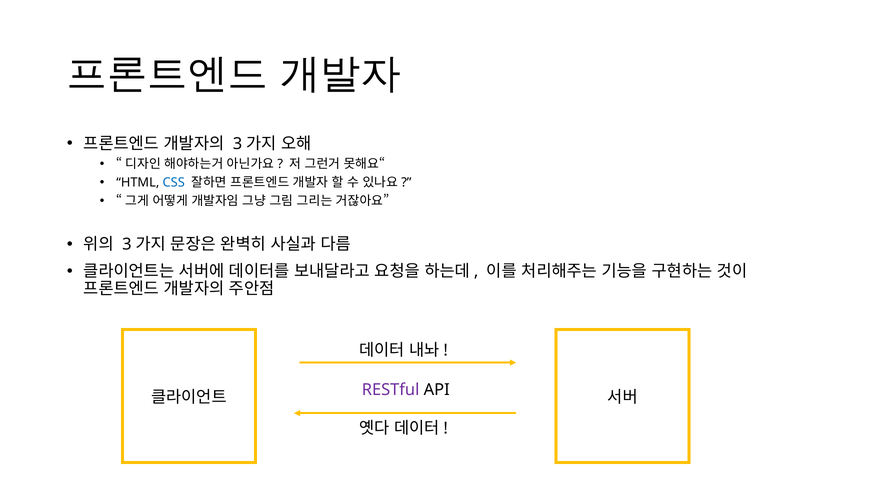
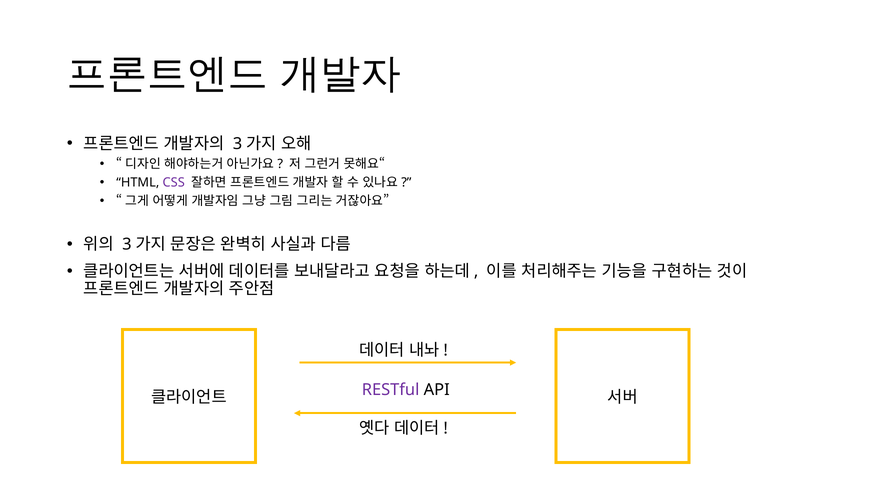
CSS colour: blue -> purple (174, 182)
